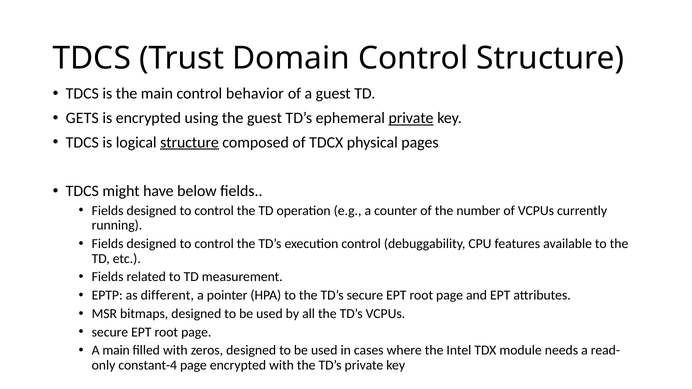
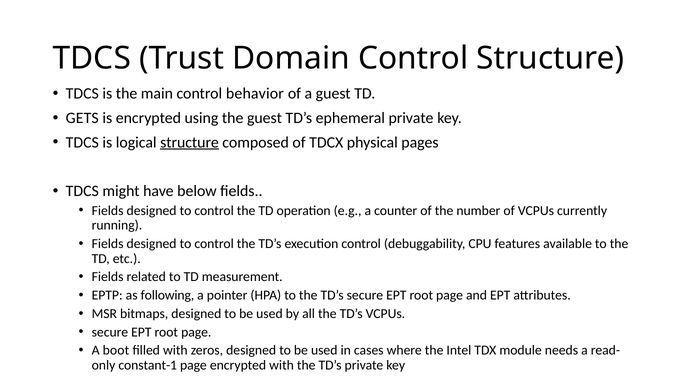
private underline: present -> none (411, 118)
different: different -> following (167, 295)
A main: main -> boot (116, 351)
constant-4: constant-4 -> constant-1 (148, 365)
